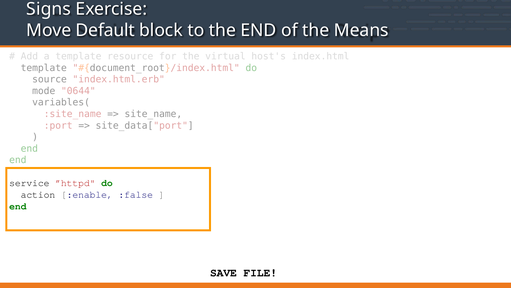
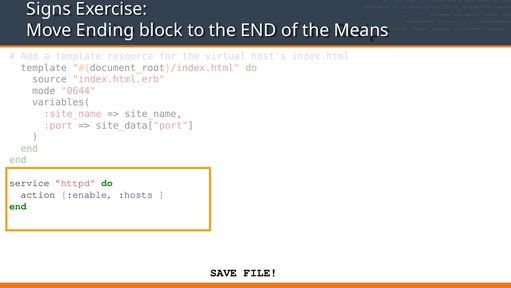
Default: Default -> Ending (105, 30)
:false: :false -> :hosts (136, 194)
